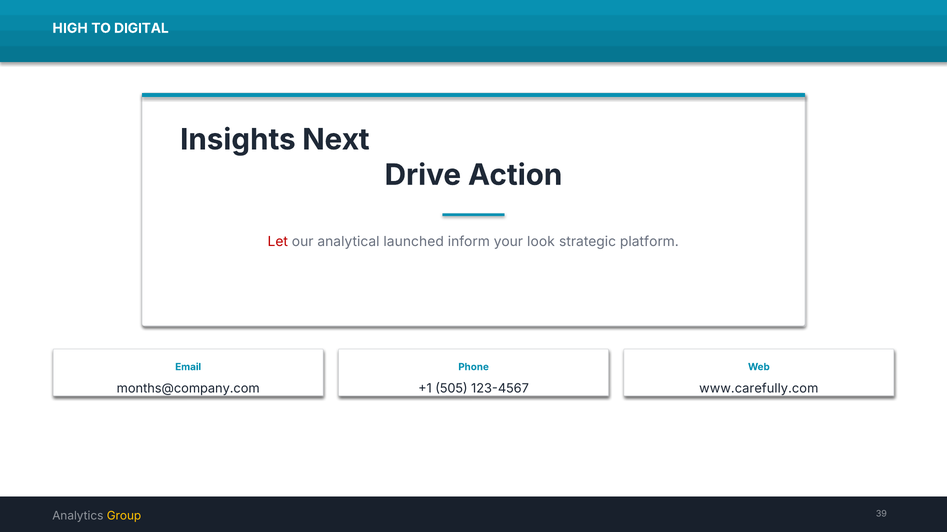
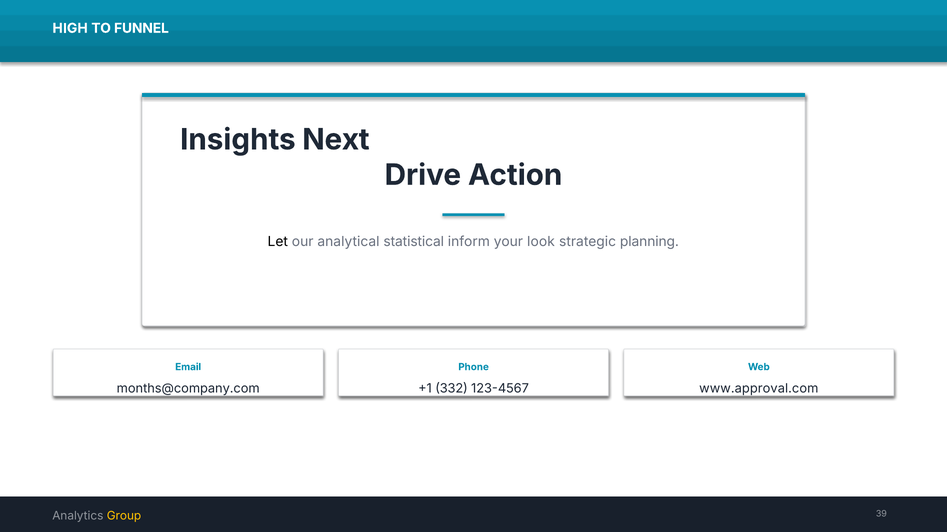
DIGITAL: DIGITAL -> FUNNEL (141, 28)
Let colour: red -> black (278, 242)
launched: launched -> statistical (414, 242)
platform: platform -> planning (649, 242)
505: 505 -> 332 (452, 389)
www.carefully.com: www.carefully.com -> www.approval.com (759, 389)
